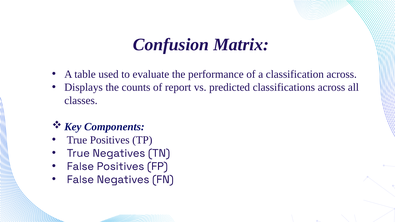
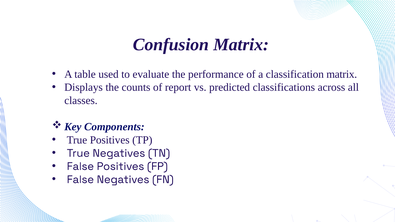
classification across: across -> matrix (342, 74)
